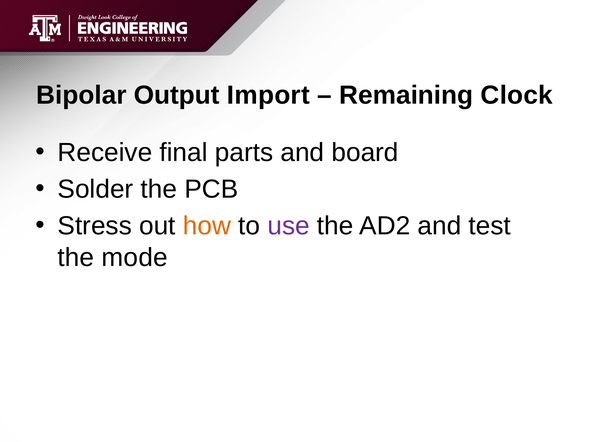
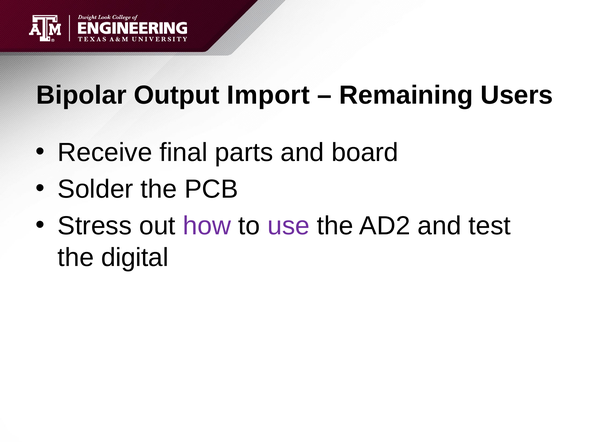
Clock: Clock -> Users (517, 95)
how colour: orange -> purple (207, 226)
mode: mode -> digital (135, 258)
